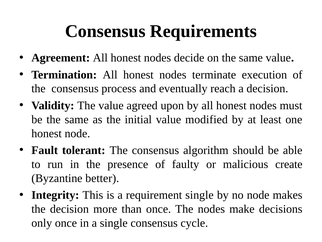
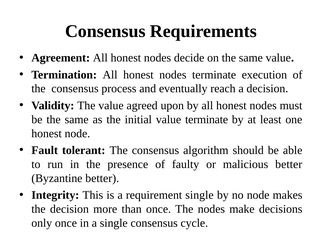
value modified: modified -> terminate (207, 119)
malicious create: create -> better (289, 164)
